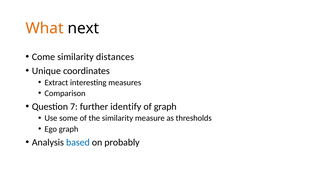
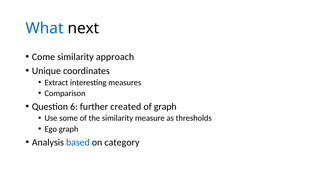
What colour: orange -> blue (45, 28)
distances: distances -> approach (115, 57)
7: 7 -> 6 (74, 107)
identify: identify -> created (126, 107)
probably: probably -> category (122, 142)
